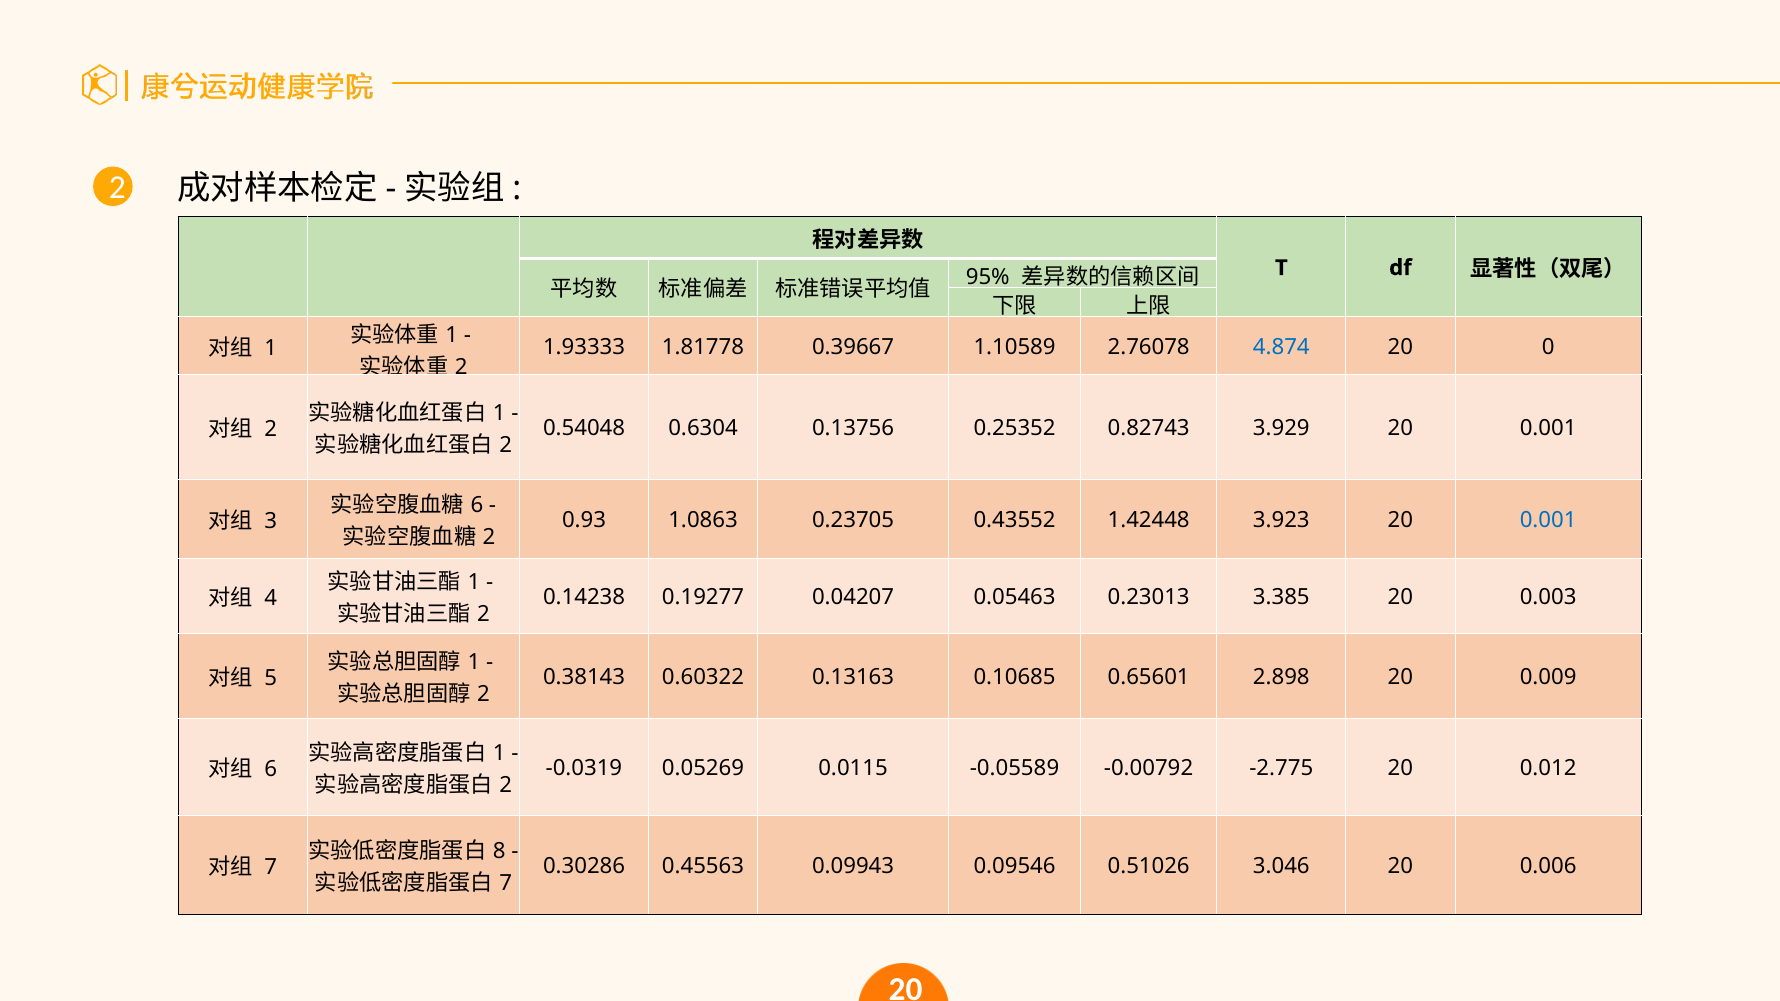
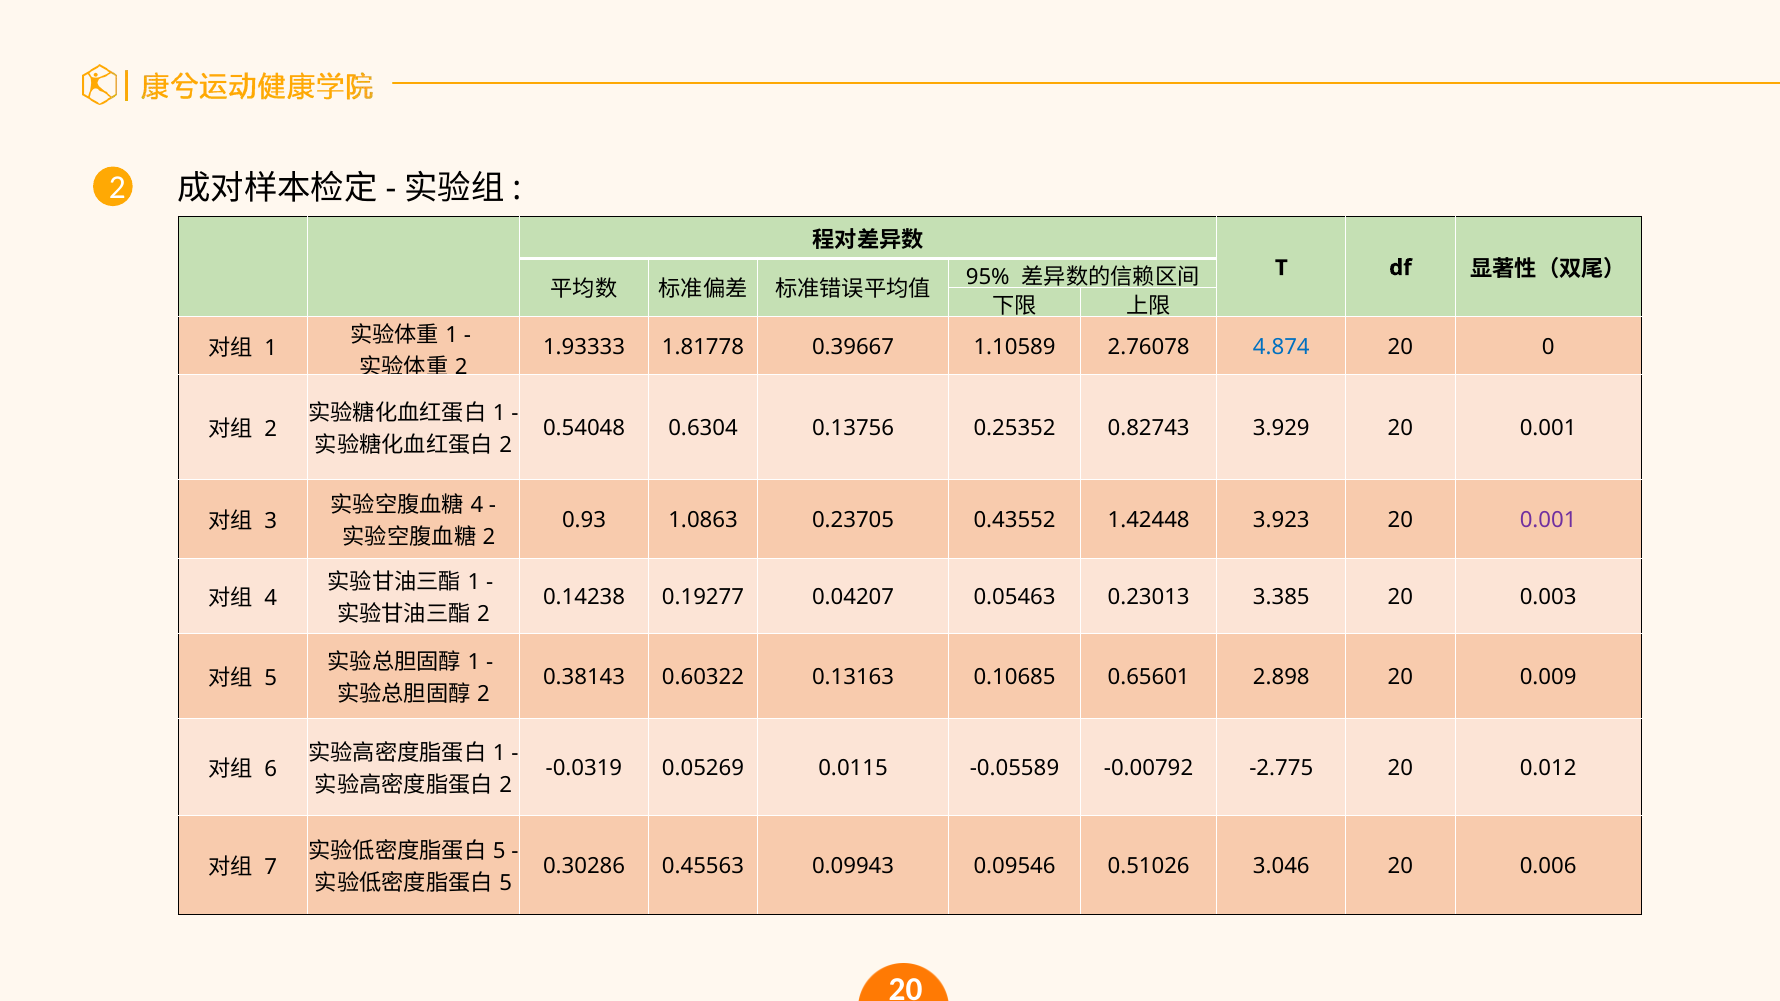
6: 6 -> 4 (477, 505)
0.001 colour: blue -> purple (1548, 521)
8: 8 -> 5 (499, 851)
7: 7 -> 5 (506, 883)
